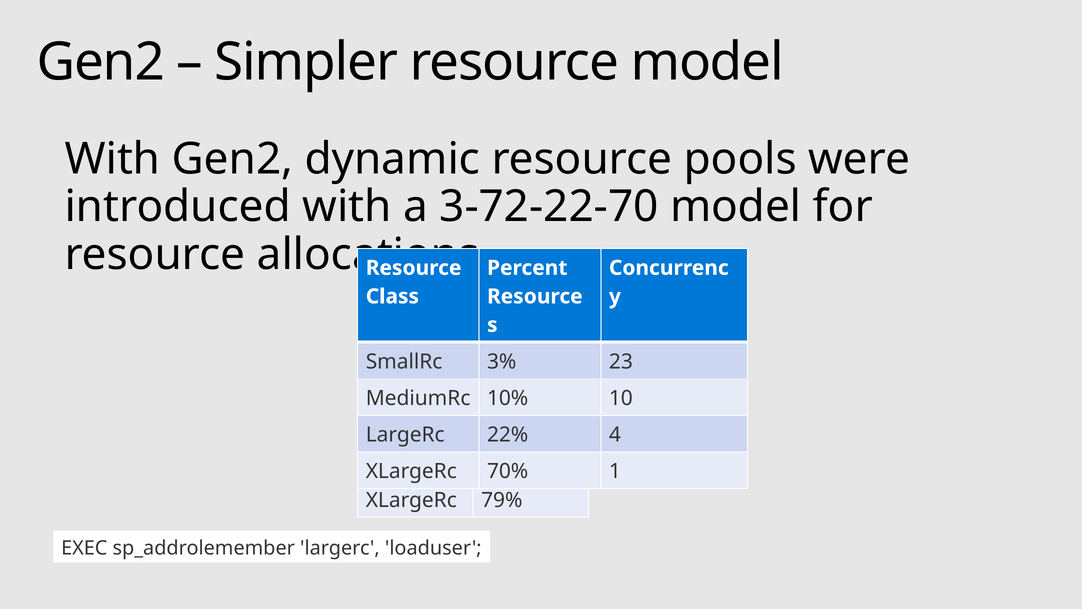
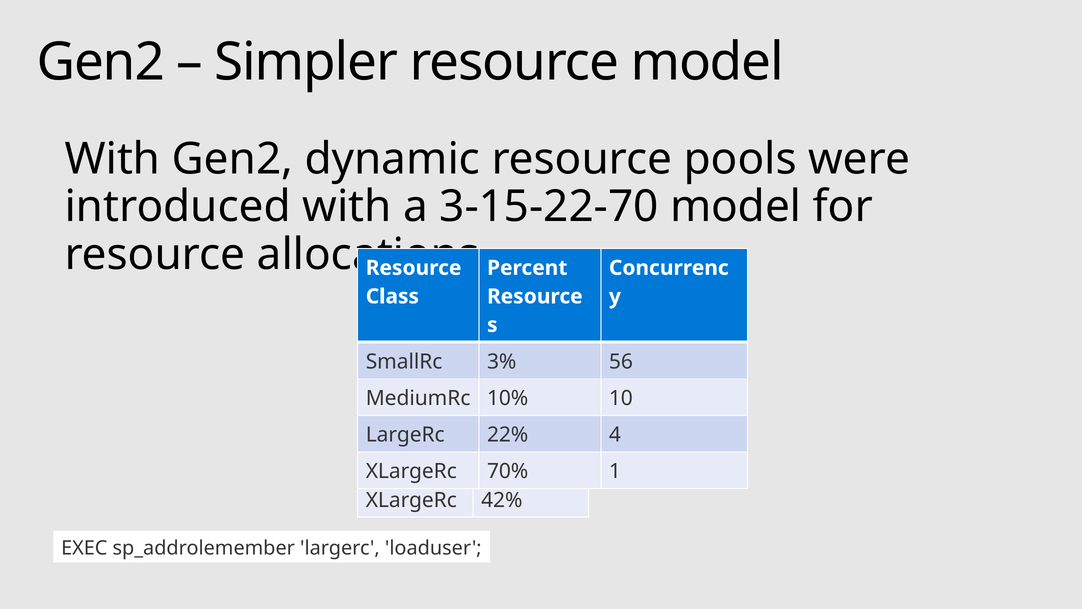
3-72-22-70: 3-72-22-70 -> 3-15-22-70 (549, 207)
23: 23 -> 56 (621, 361)
79%: 79% -> 42% (502, 500)
